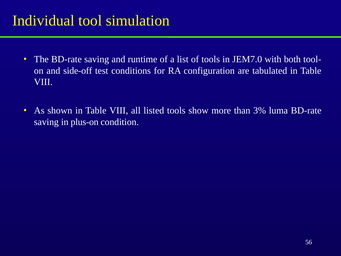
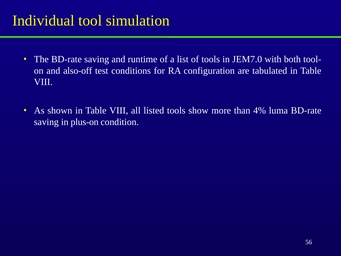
side-off: side-off -> also-off (78, 71)
3%: 3% -> 4% (260, 110)
